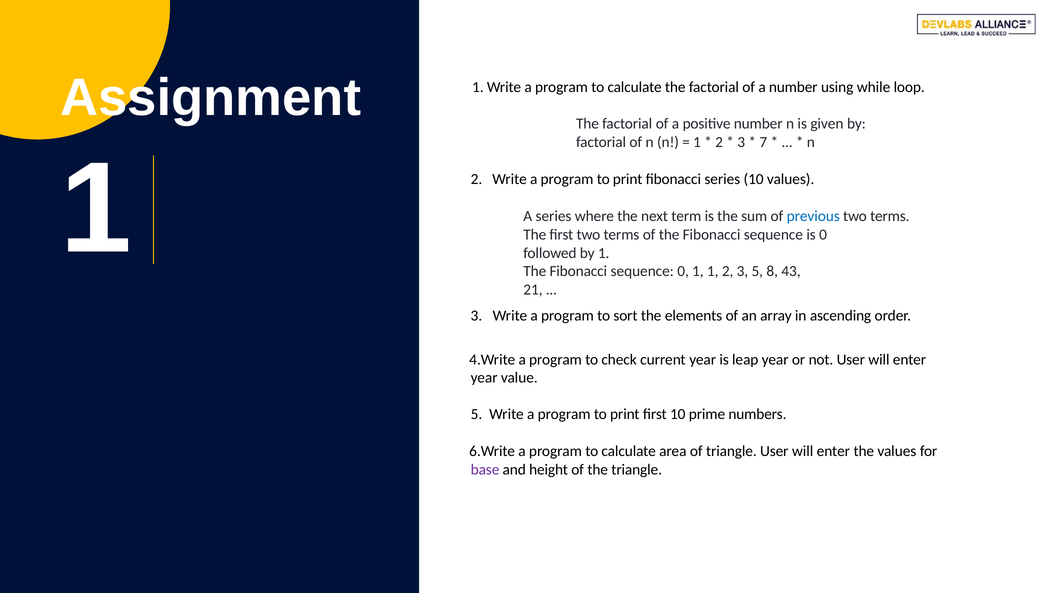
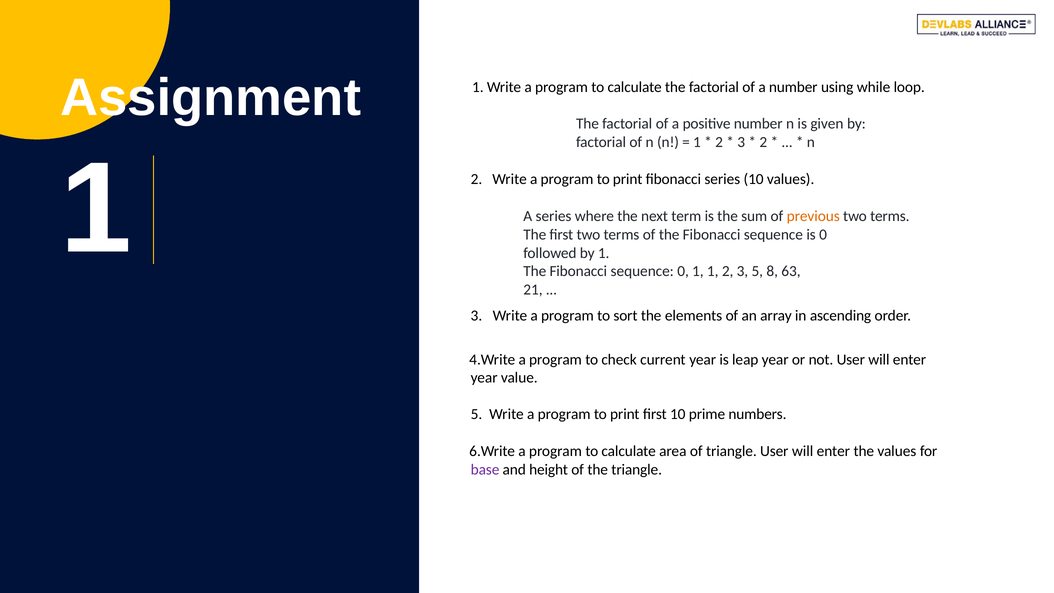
7: 7 -> 2 (763, 142)
previous colour: blue -> orange (813, 216)
43: 43 -> 63 (791, 271)
